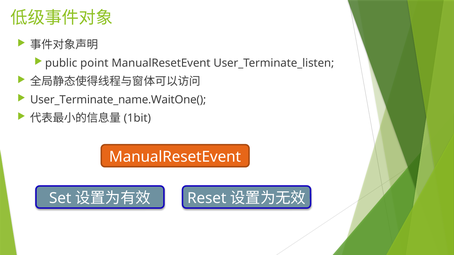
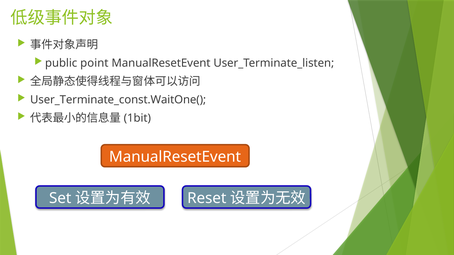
User_Terminate_name.WaitOne(: User_Terminate_name.WaitOne( -> User_Terminate_const.WaitOne( (118, 100)
